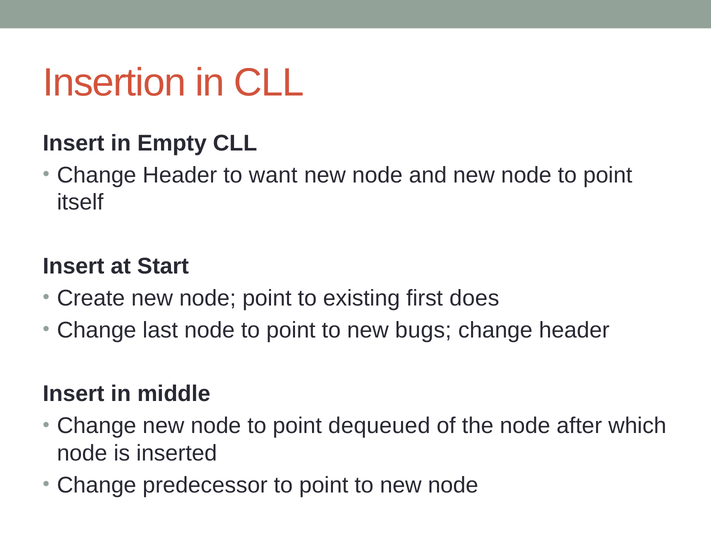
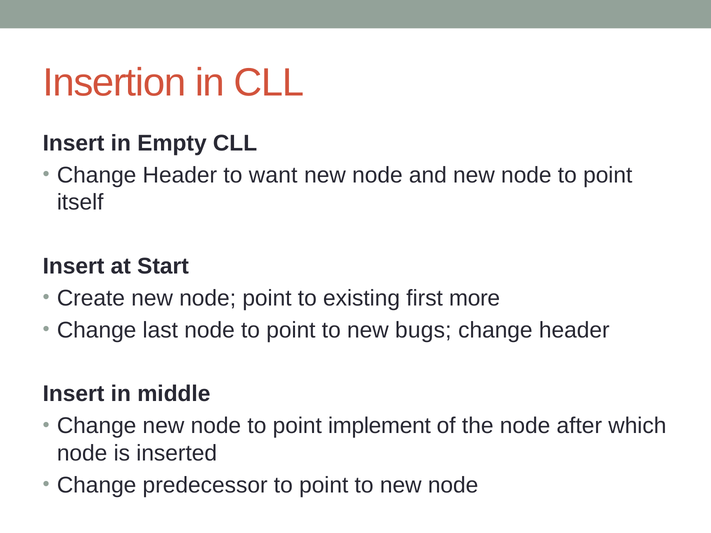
does: does -> more (475, 298)
dequeued: dequeued -> implement (379, 426)
